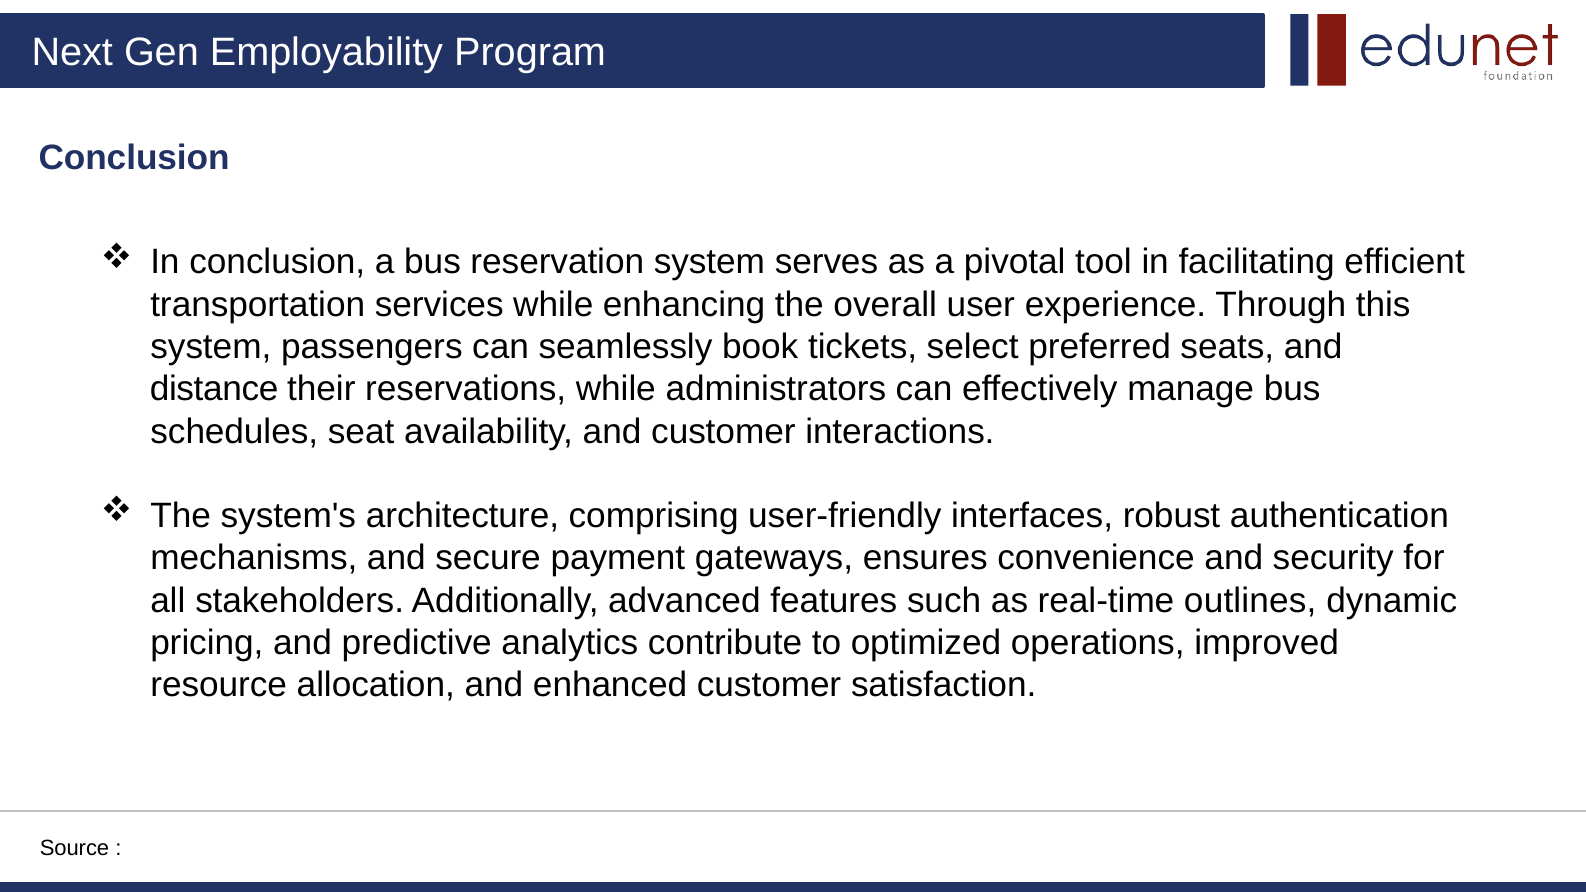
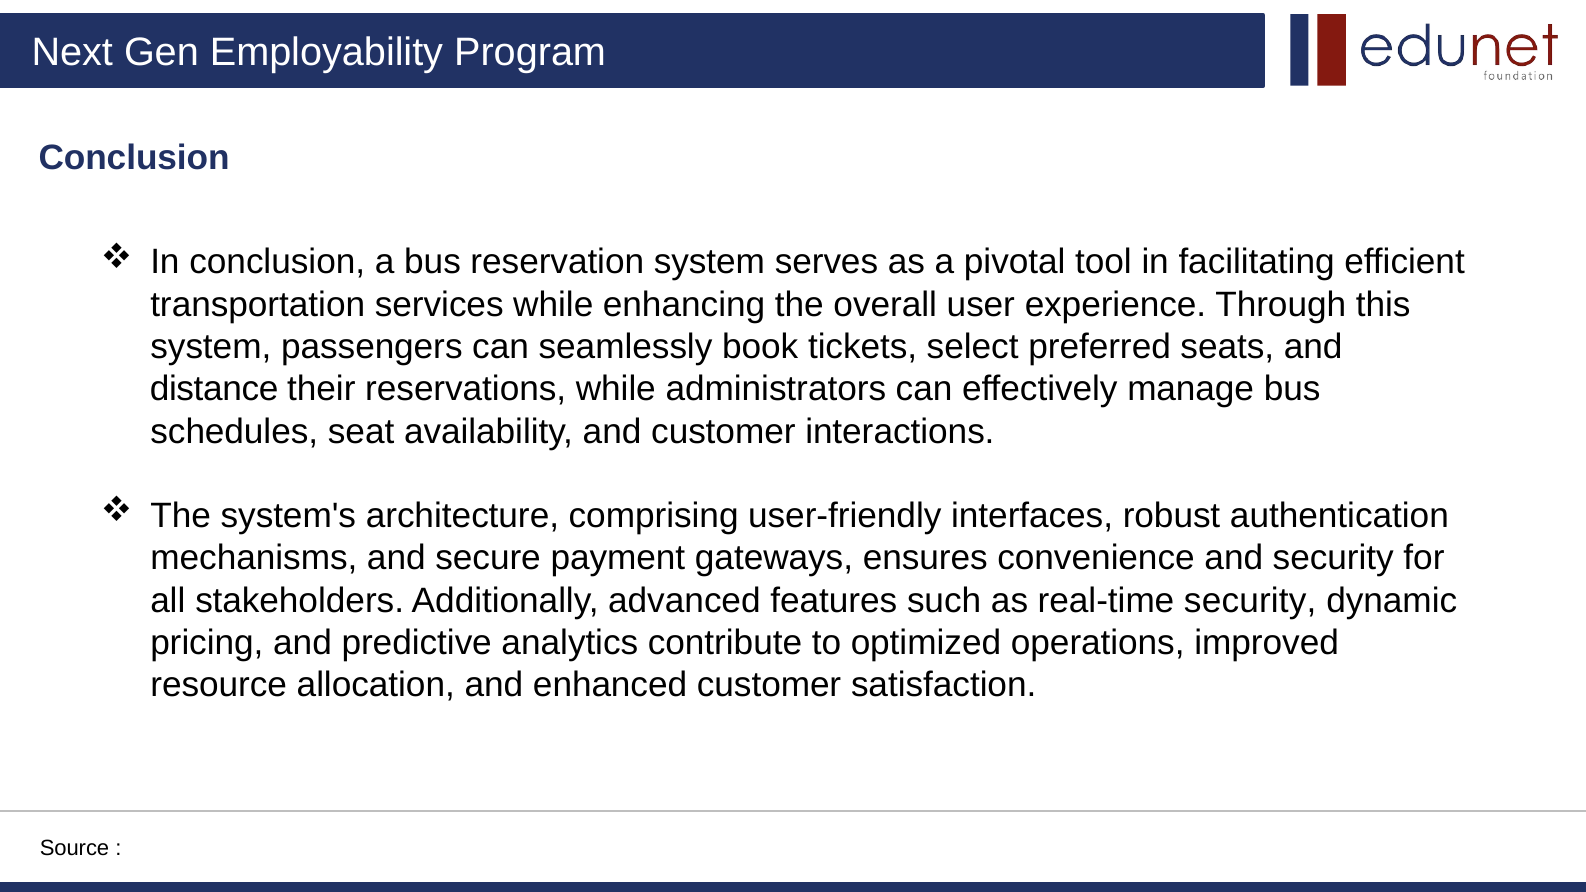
real-time outlines: outlines -> security (1250, 601)
